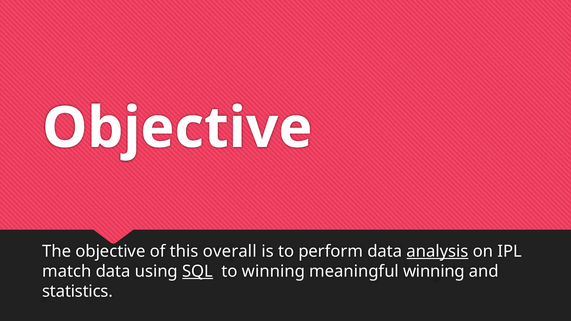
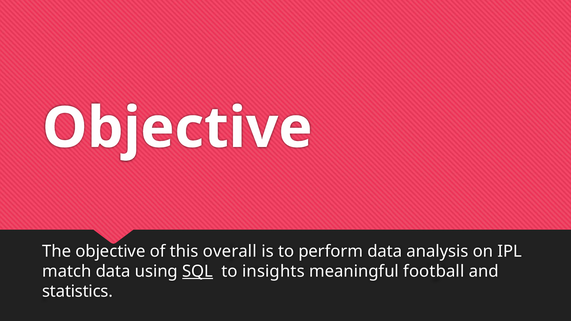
analysis underline: present -> none (437, 251)
to winning: winning -> insights (273, 271)
meaningful winning: winning -> football (434, 271)
